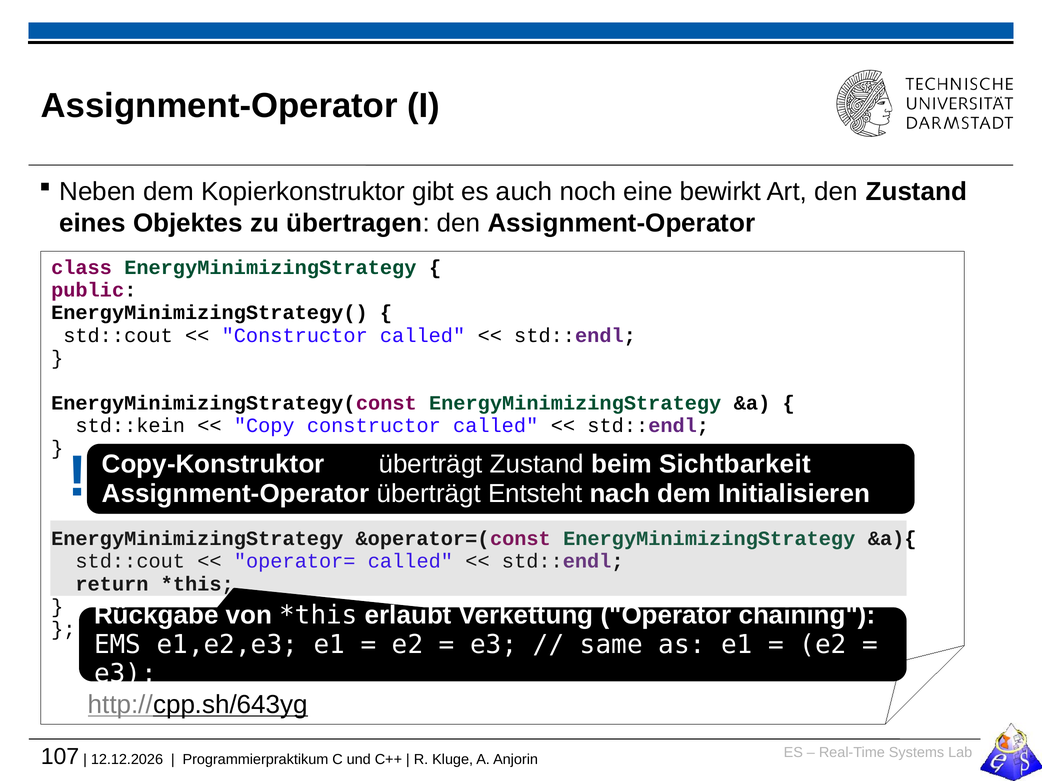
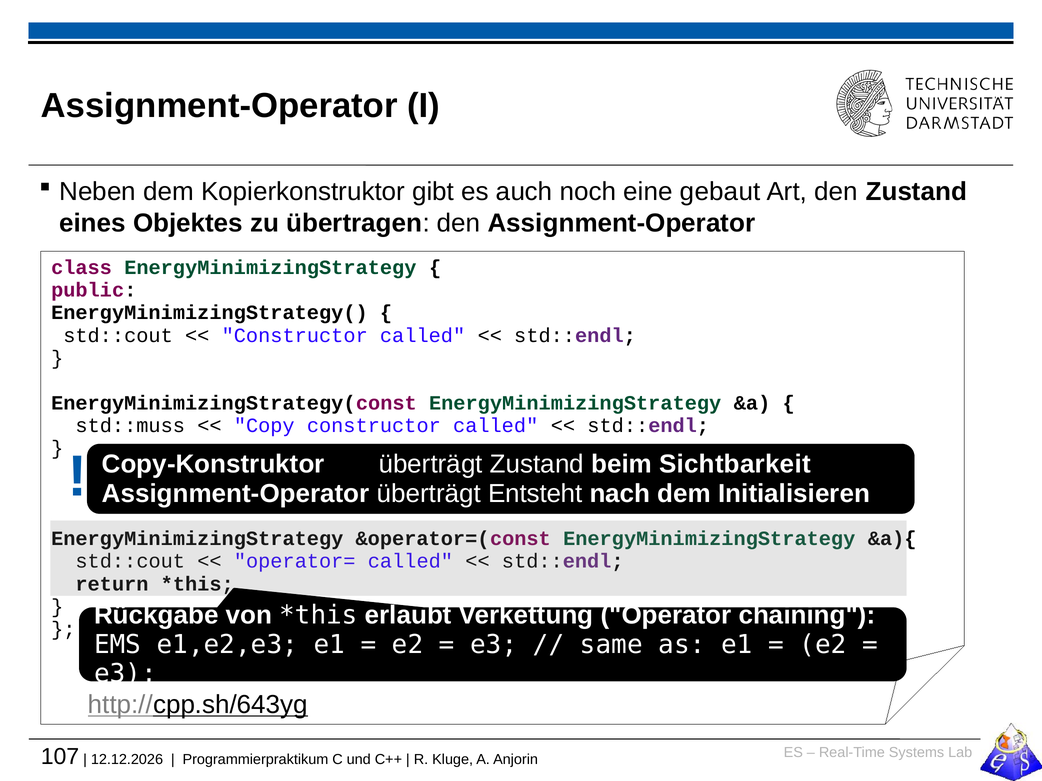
bewirkt: bewirkt -> gebaut (720, 192)
std::kein: std::kein -> std::muss (130, 426)
